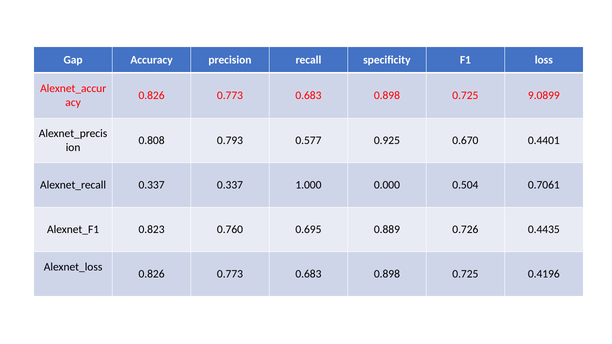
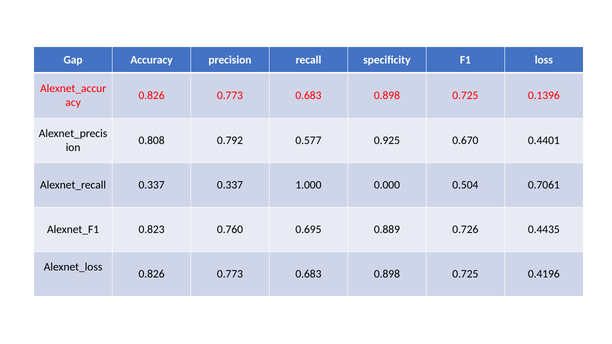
9.0899: 9.0899 -> 0.1396 (544, 96)
0.793: 0.793 -> 0.792 (230, 141)
